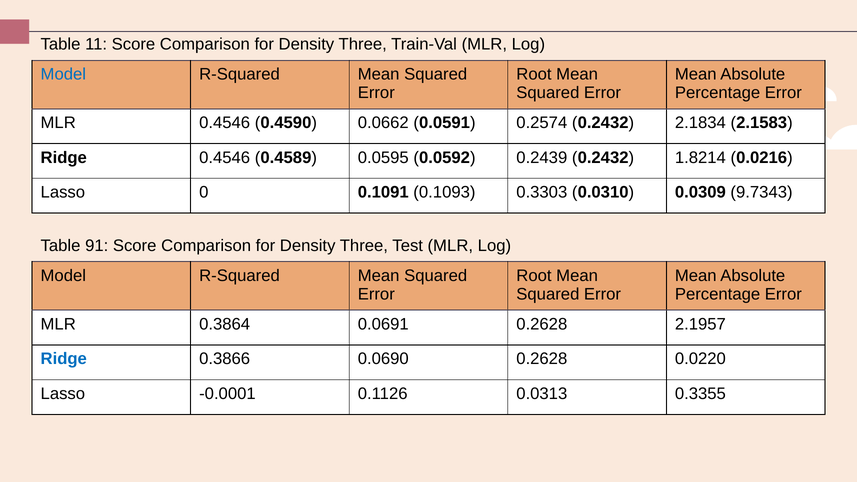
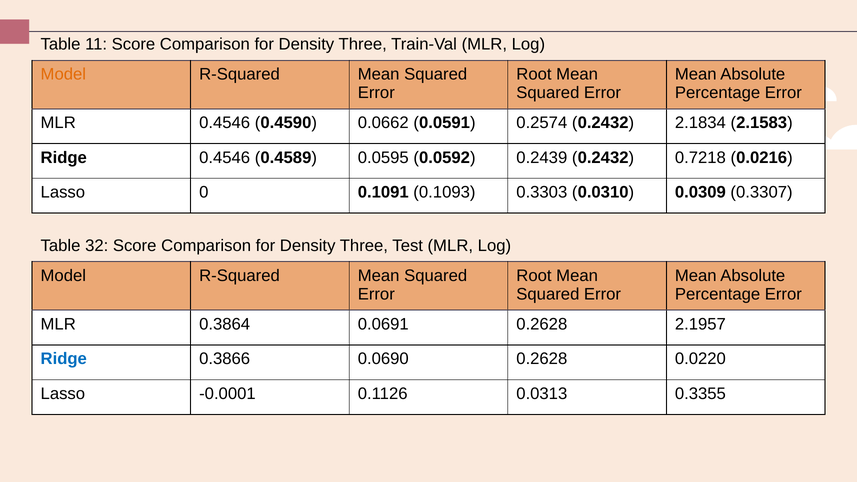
Model colour: blue -> orange (63, 74)
1.8214: 1.8214 -> 0.7218 (700, 158)
9.7343: 9.7343 -> 0.3307 (762, 192)
91: 91 -> 32 (97, 246)
